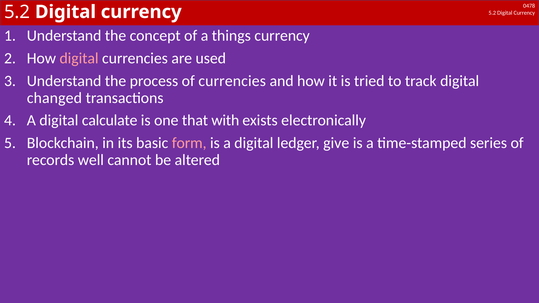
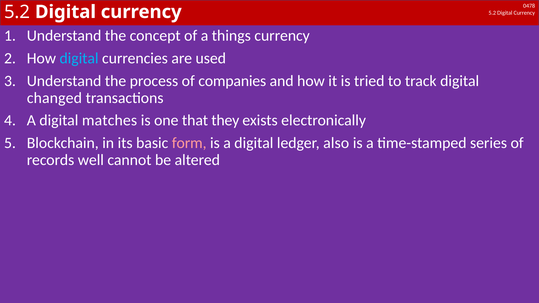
digital colour: pink -> light blue (79, 58)
of currencies: currencies -> companies (232, 81)
calculate: calculate -> matches (110, 120)
with: with -> they (225, 120)
give: give -> also (336, 143)
